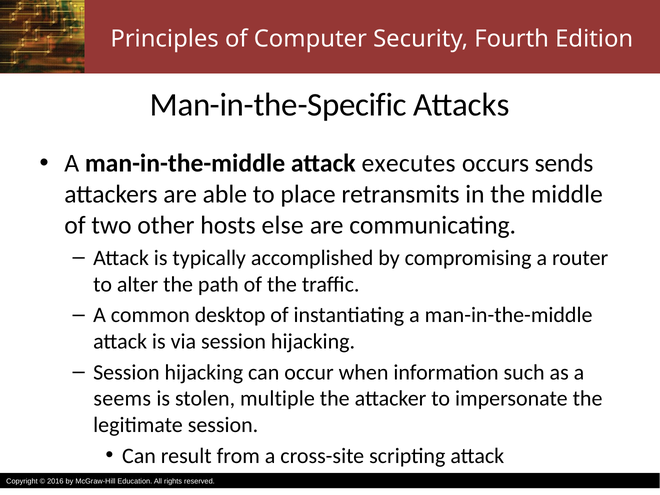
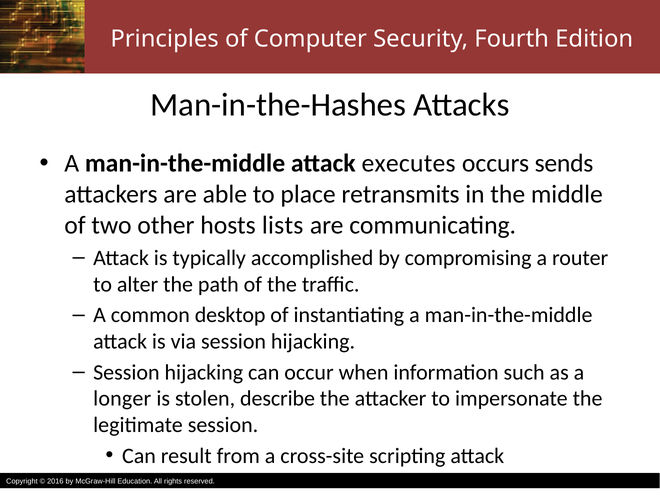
Man-in-the-Specific: Man-in-the-Specific -> Man-in-the-Hashes (278, 105)
else: else -> lists (283, 225)
seems: seems -> longer (122, 399)
multiple: multiple -> describe (278, 399)
